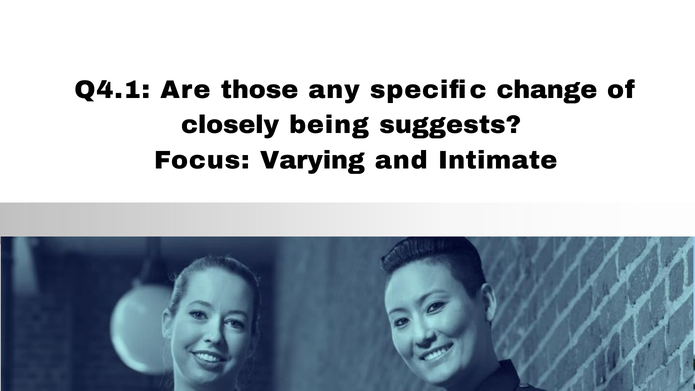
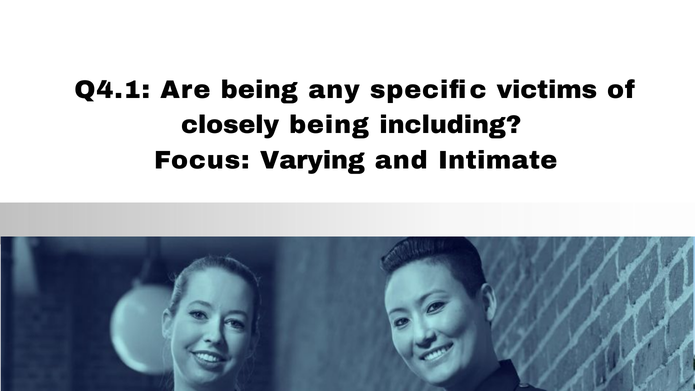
Are those: those -> being (259, 90)
change: change -> victims (547, 90)
suggests: suggests -> including (450, 125)
